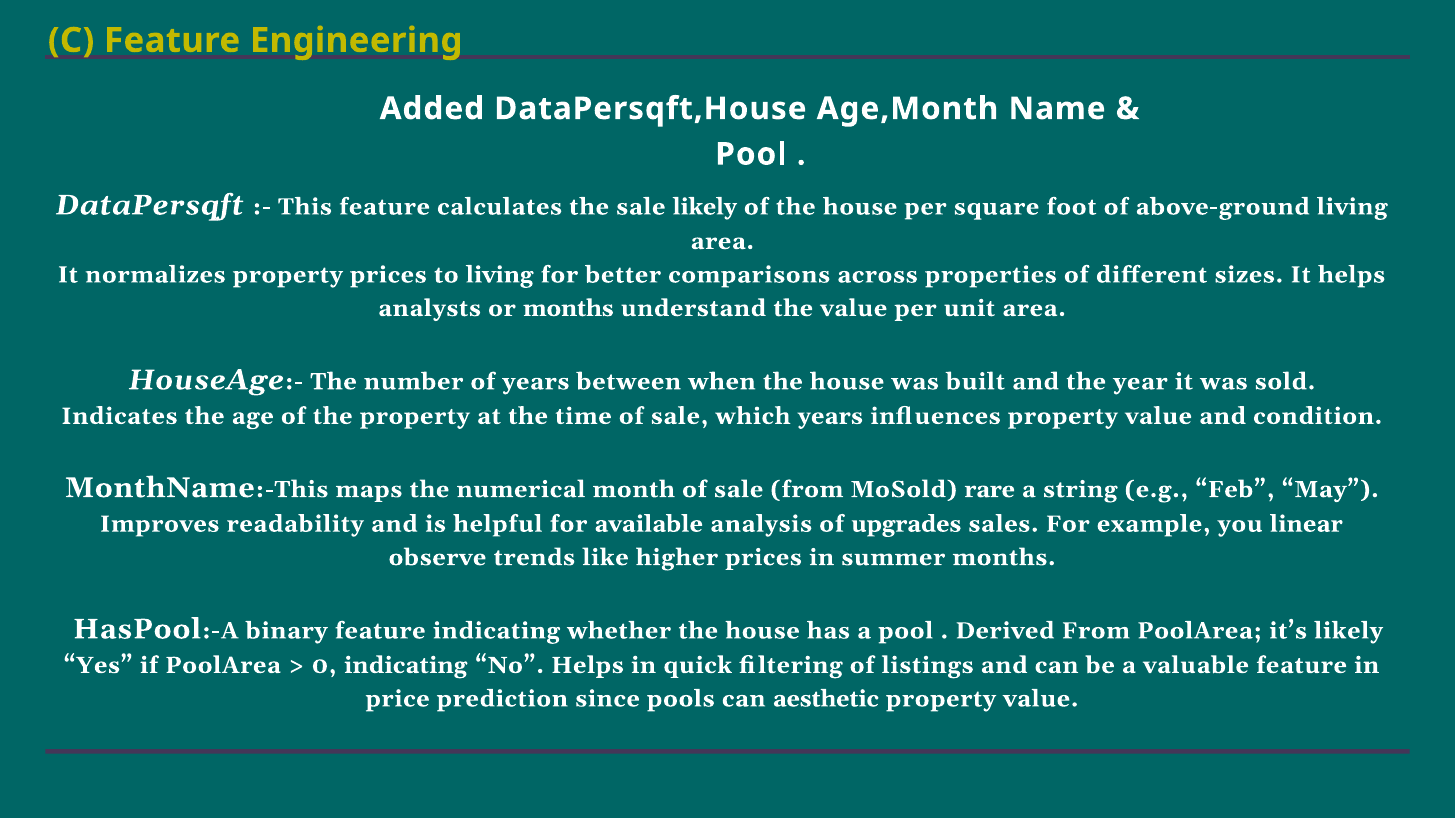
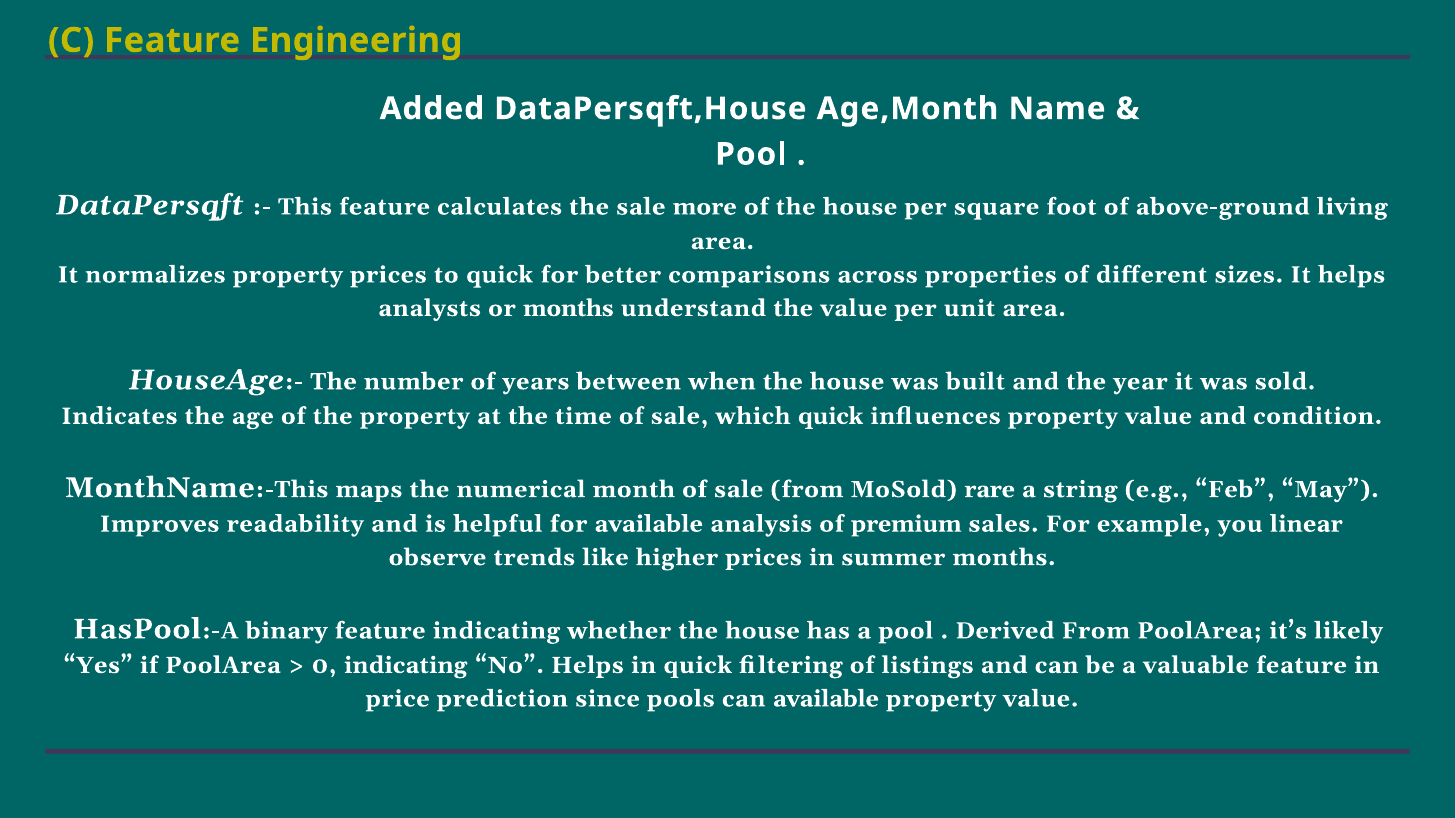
sale likely: likely -> more (705, 207)
to living: living -> quick (500, 275)
which years: years -> quick (830, 416)
upgrades: upgrades -> premium (906, 524)
can aesthetic: aesthetic -> available (826, 699)
